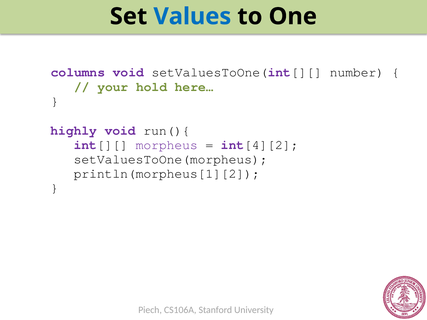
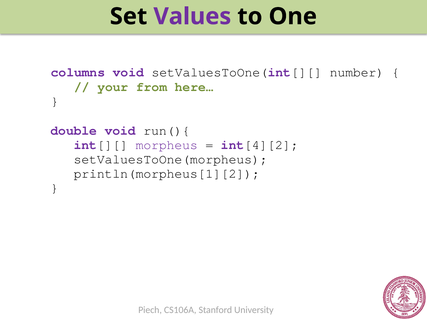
Values colour: blue -> purple (192, 16)
hold: hold -> from (152, 87)
highly: highly -> double (74, 131)
